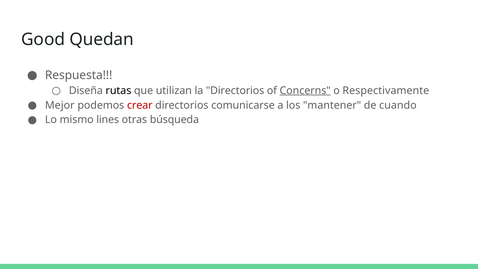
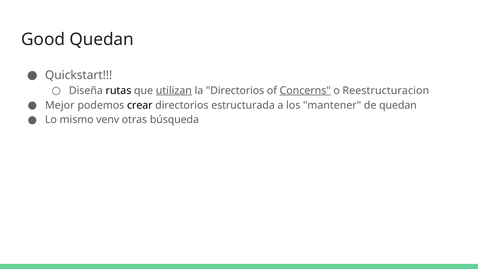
Respuesta: Respuesta -> Quickstart (79, 75)
utilizan underline: none -> present (174, 90)
Respectivamente: Respectivamente -> Reestructuracion (386, 90)
crear colour: red -> black (140, 105)
comunicarse: comunicarse -> estructurada (243, 105)
de cuando: cuando -> quedan (398, 105)
lines: lines -> venv (108, 120)
